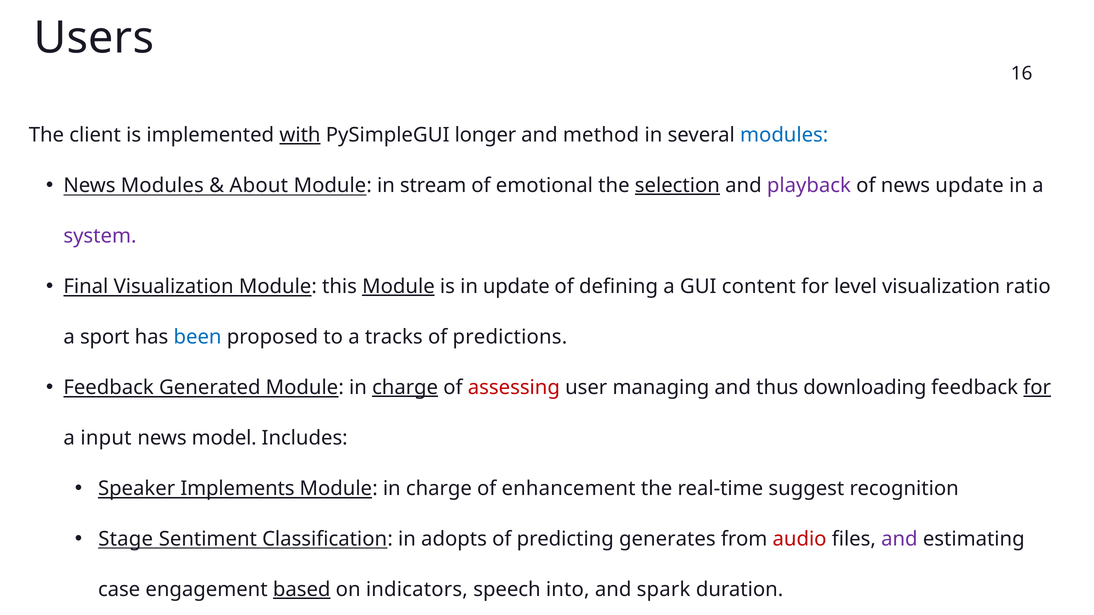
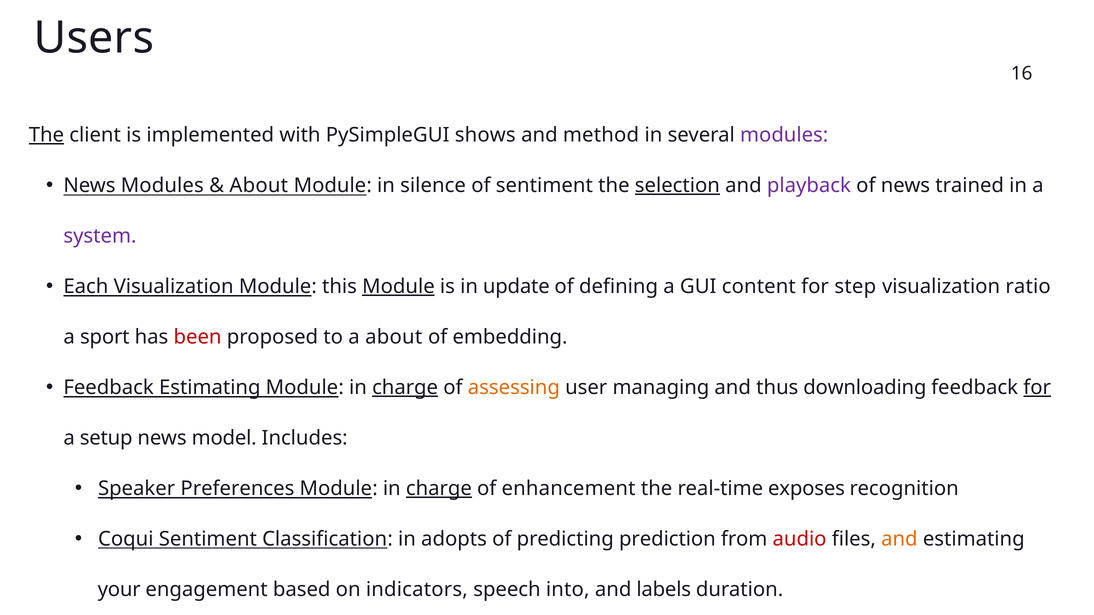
The underline: none -> present (46, 135)
with underline: present -> none (300, 135)
longer: longer -> shows (485, 135)
modules colour: blue -> purple (784, 135)
stream: stream -> silence (433, 186)
of emotional: emotional -> sentiment (544, 186)
news update: update -> trained (970, 186)
Final: Final -> Each (86, 287)
level: level -> step (855, 287)
been colour: blue -> red (198, 337)
a tracks: tracks -> about (394, 337)
predictions: predictions -> embedding (510, 337)
Feedback Generated: Generated -> Estimating (210, 388)
assessing colour: red -> orange (514, 388)
input: input -> setup (106, 438)
Implements: Implements -> Preferences (237, 489)
charge underline: none -> present (439, 489)
suggest: suggest -> exposes (807, 489)
Stage: Stage -> Coqui (126, 539)
generates: generates -> prediction (667, 539)
and colour: purple -> orange (899, 539)
case: case -> your (119, 590)
based underline: present -> none (302, 590)
spark: spark -> labels (664, 590)
